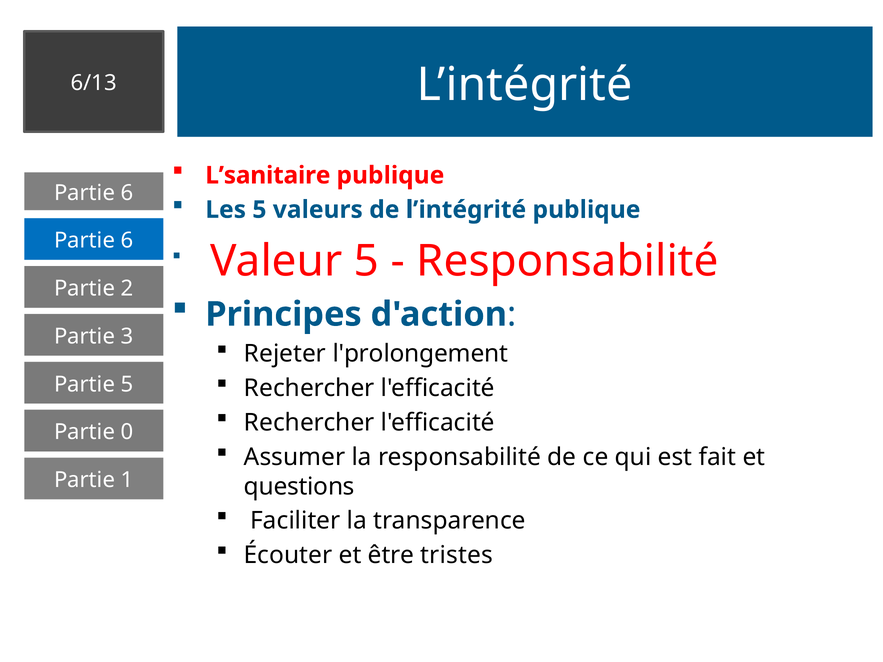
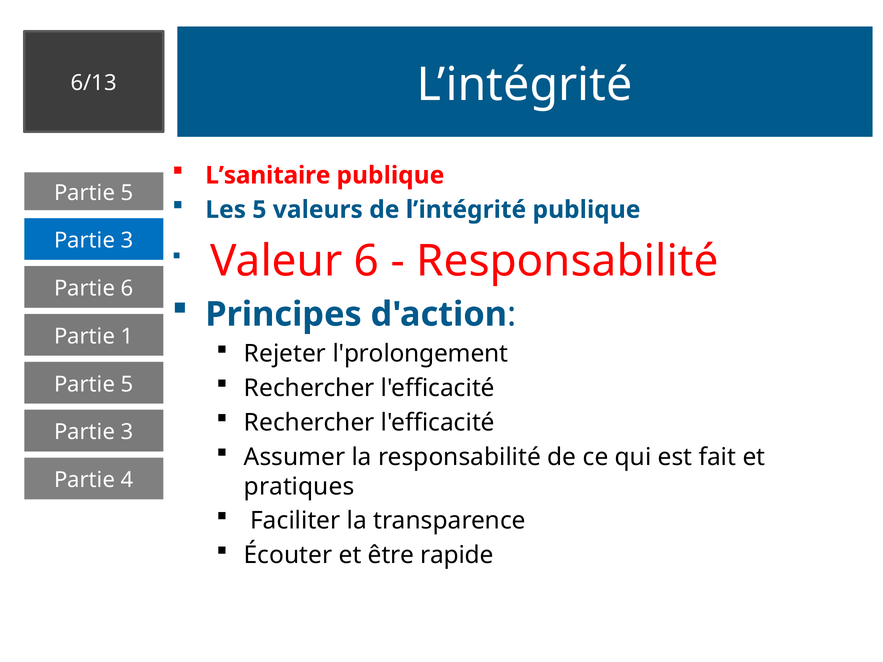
6: 6 -> 5 (127, 193)
6: 6 -> 3 (127, 241)
Valeur 5: 5 -> 6 (367, 261)
Partie 2: 2 -> 6 (127, 289)
3: 3 -> 1 (127, 336)
0: 0 -> 3 (127, 432)
1: 1 -> 4 (127, 480)
questions: questions -> pratiques (299, 487)
tristes: tristes -> rapide (457, 555)
